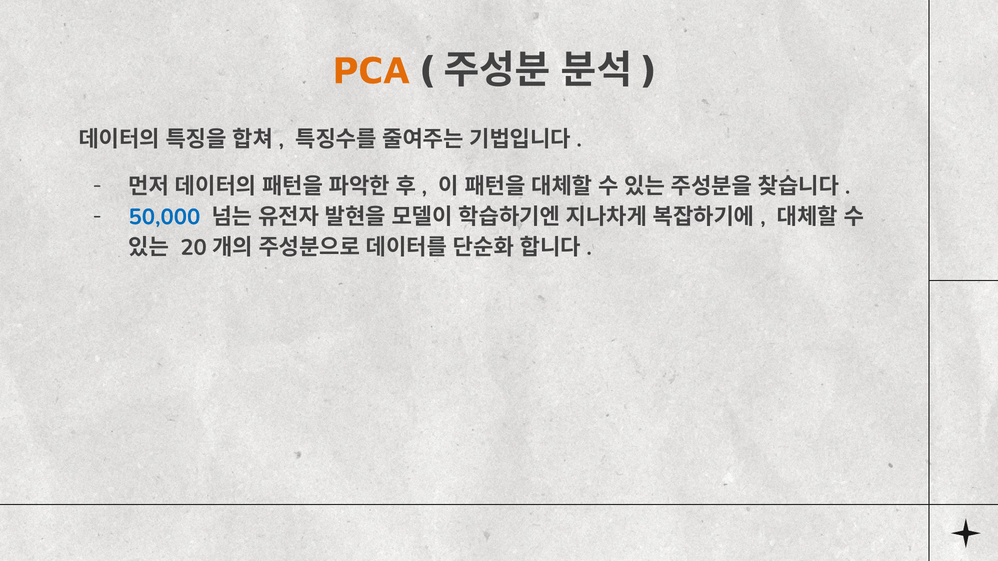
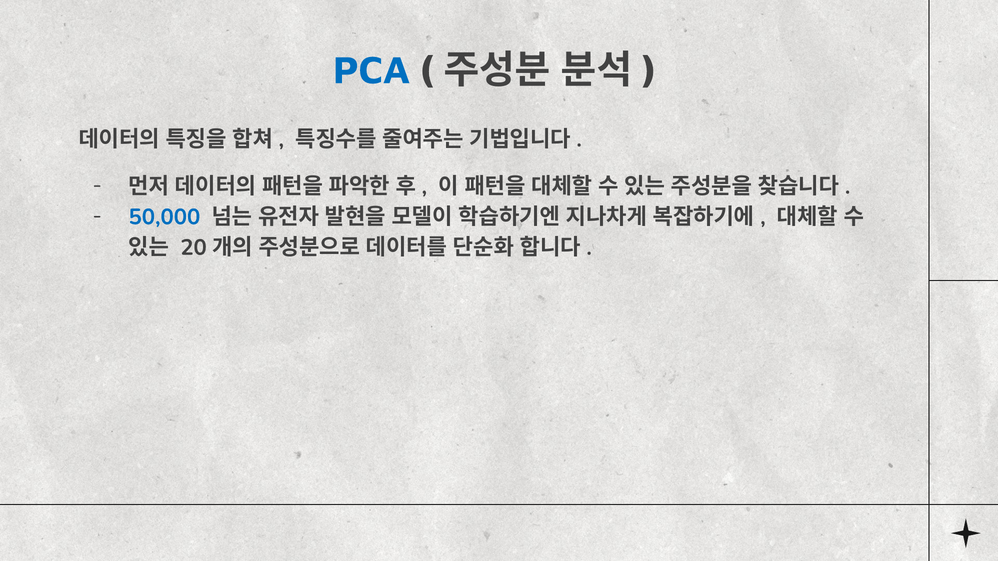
PCA colour: orange -> blue (371, 70)
